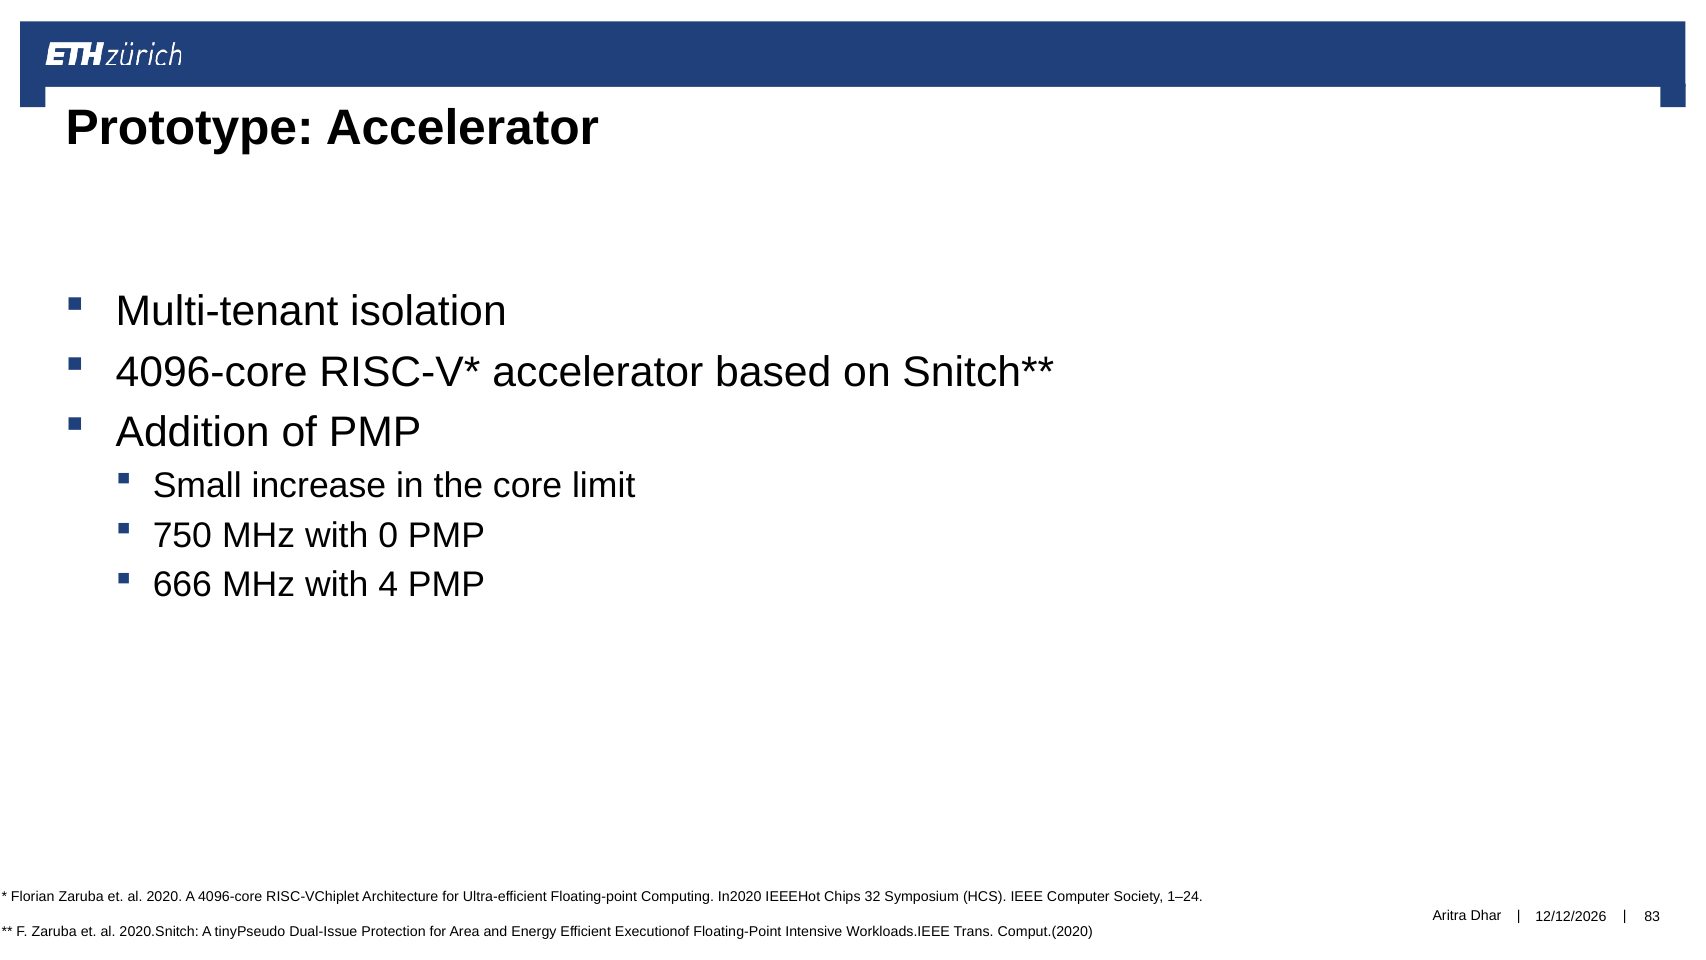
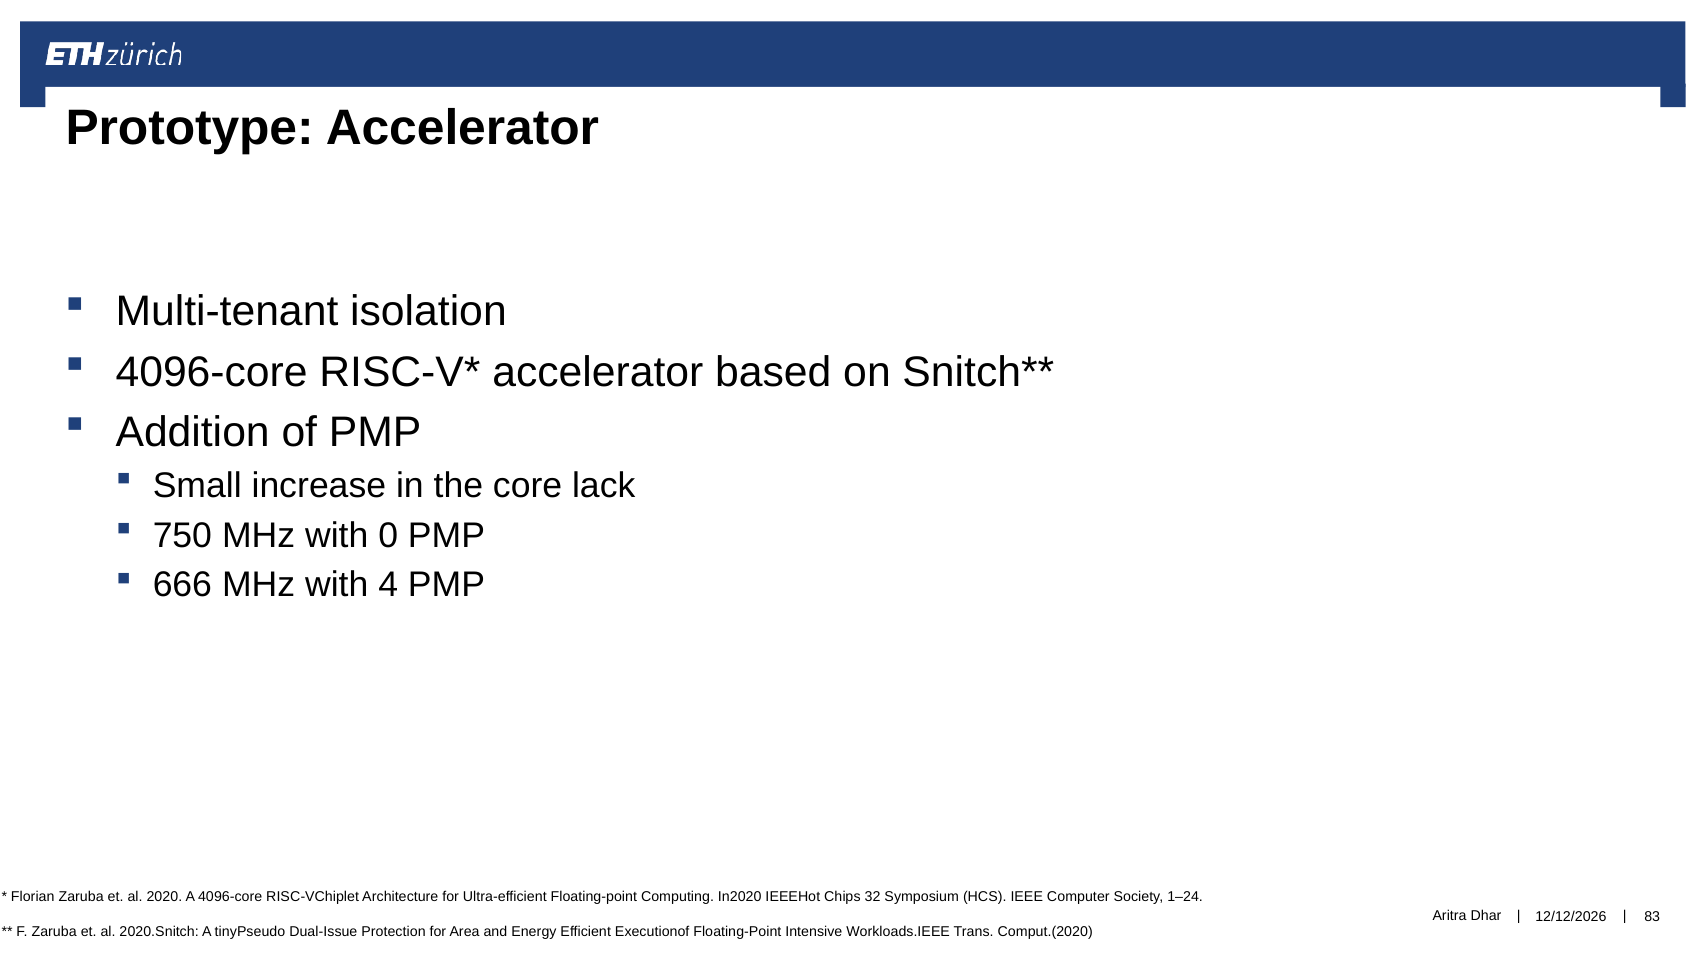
limit: limit -> lack (604, 486)
